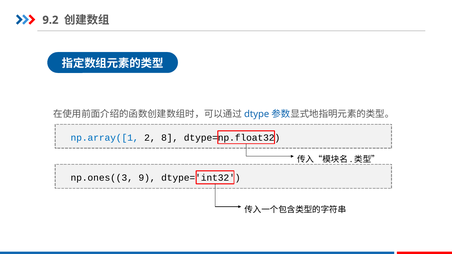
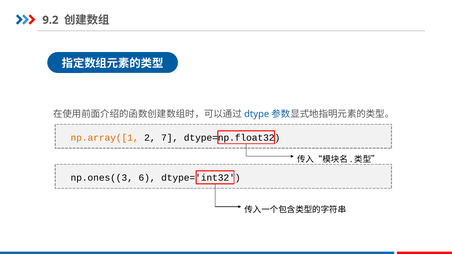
np.array([1 colour: blue -> orange (105, 138)
8: 8 -> 7 (170, 138)
9: 9 -> 6 (147, 178)
